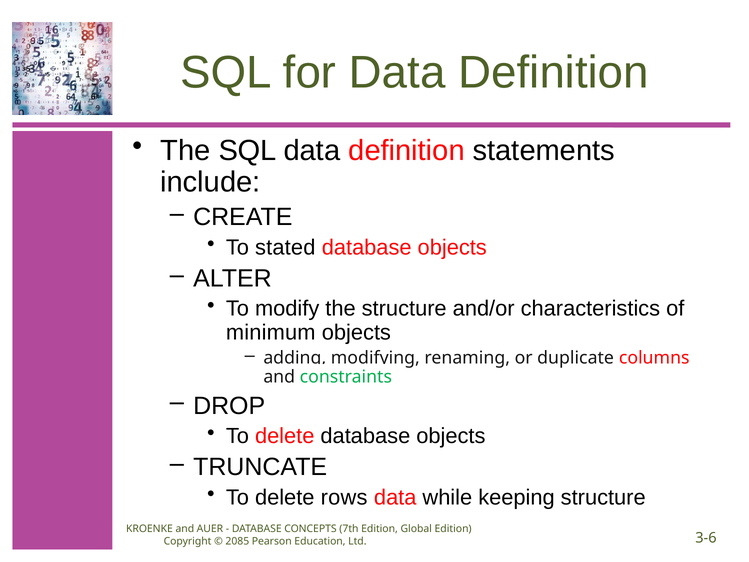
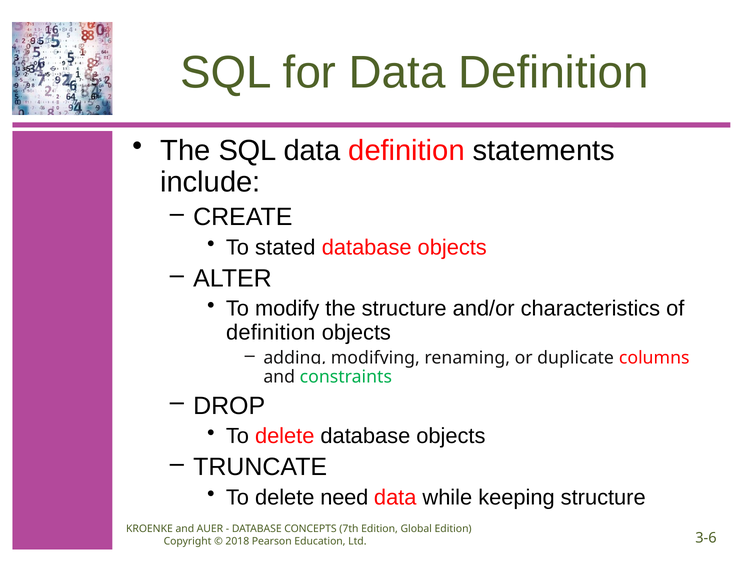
minimum: minimum -> definition (271, 332)
rows: rows -> need (344, 497)
2085: 2085 -> 2018 (237, 541)
